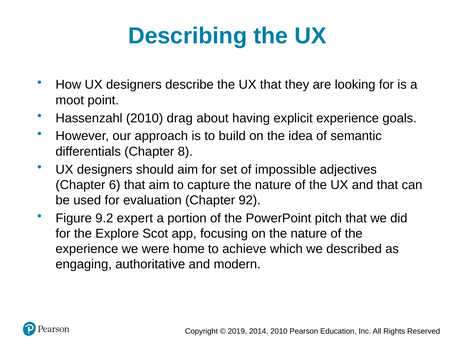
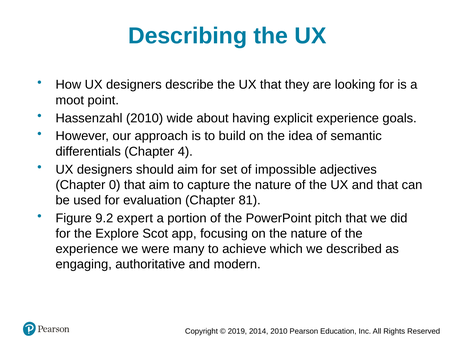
drag: drag -> wide (180, 118)
8: 8 -> 4 (185, 151)
6: 6 -> 0 (115, 185)
92: 92 -> 81 (250, 200)
home: home -> many (189, 249)
